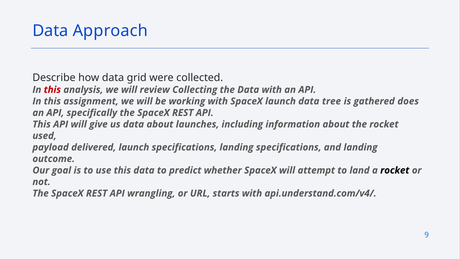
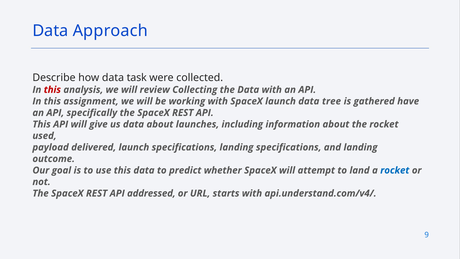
grid: grid -> task (137, 78)
does: does -> have (408, 101)
rocket colour: black -> blue (395, 170)
wrangling: wrangling -> addressed (151, 193)
